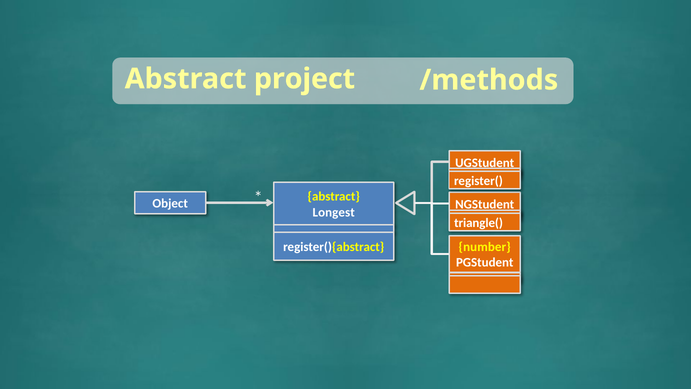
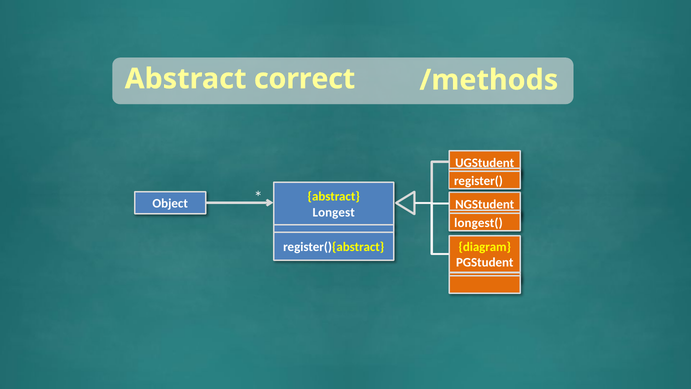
project: project -> correct (305, 79)
triangle(: triangle( -> longest( (478, 223)
number: number -> diagram (485, 247)
